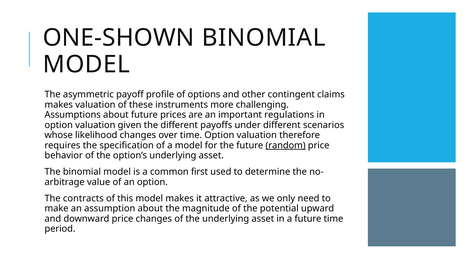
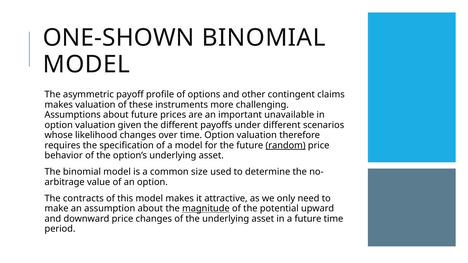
regulations: regulations -> unavailable (289, 115)
first: first -> size (199, 172)
magnitude underline: none -> present (206, 209)
